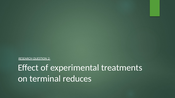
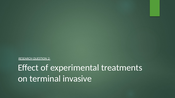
reduces: reduces -> invasive (77, 79)
